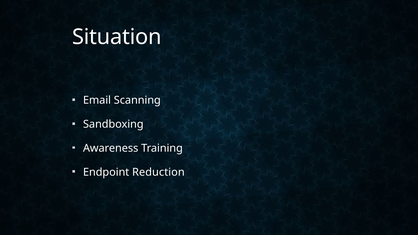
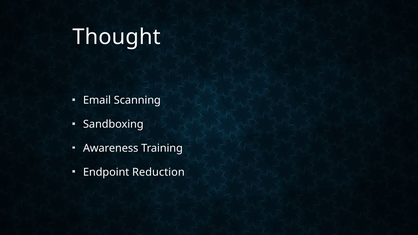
Situation: Situation -> Thought (117, 37)
